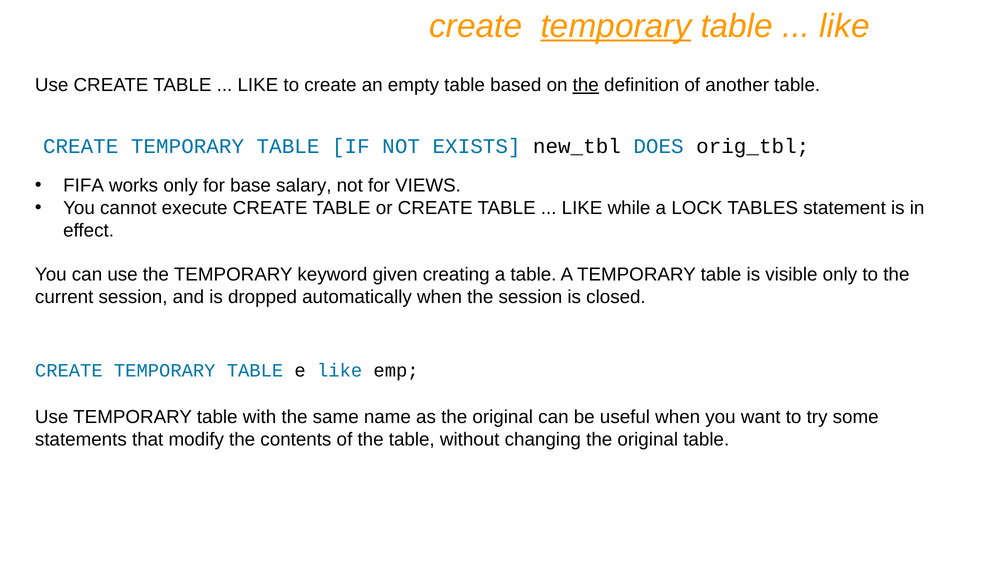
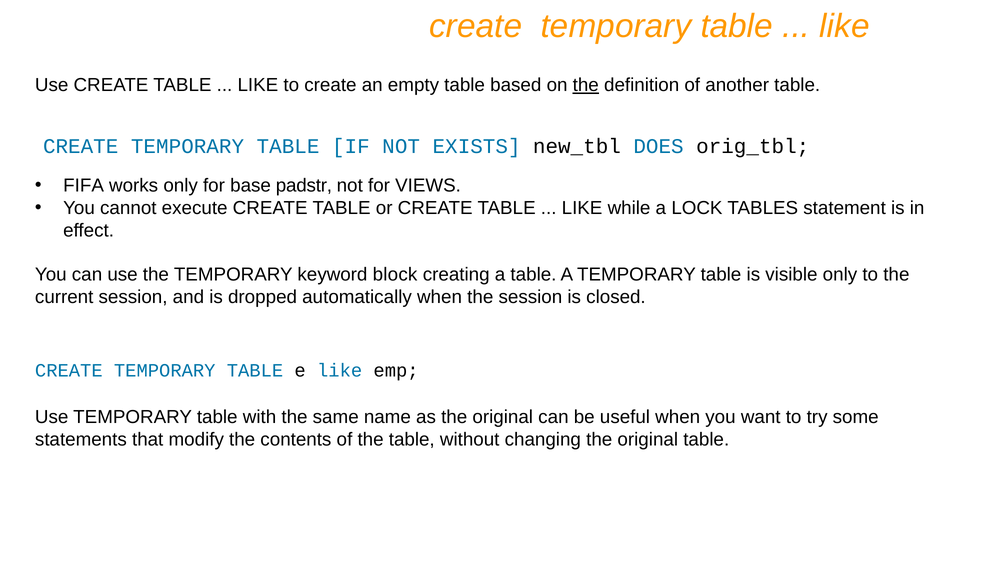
temporary underline: present -> none (616, 26)
salary: salary -> padstr (304, 186)
given: given -> block (395, 275)
